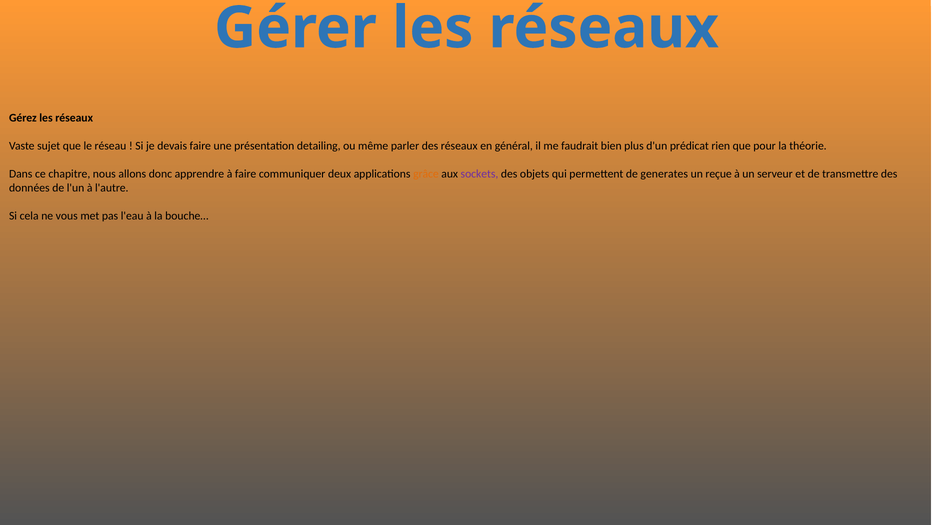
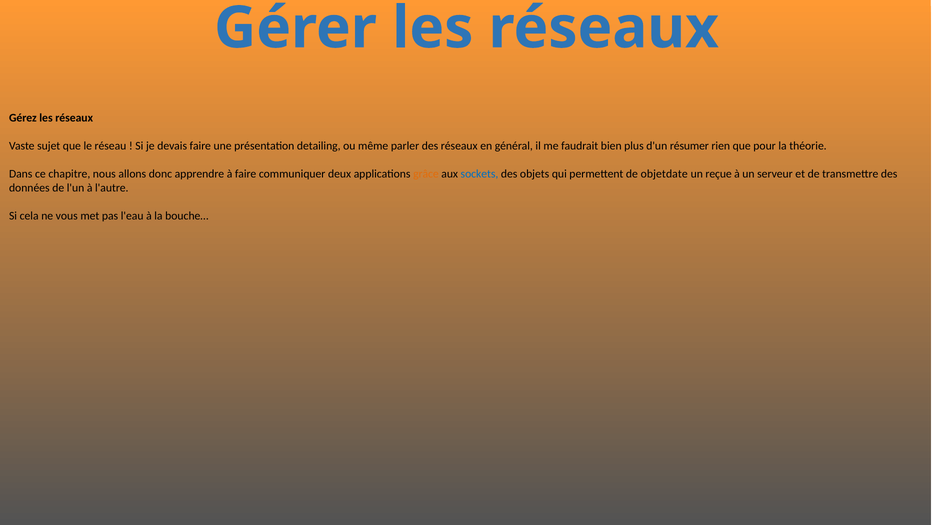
prédicat: prédicat -> résumer (689, 146)
sockets colour: purple -> blue (480, 174)
generates: generates -> objetdate (664, 174)
